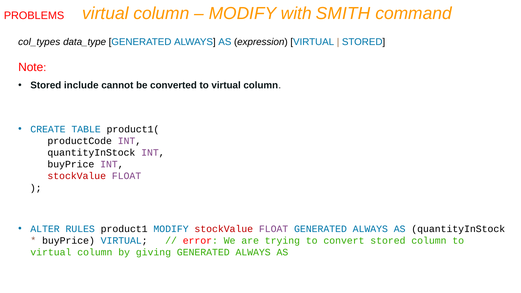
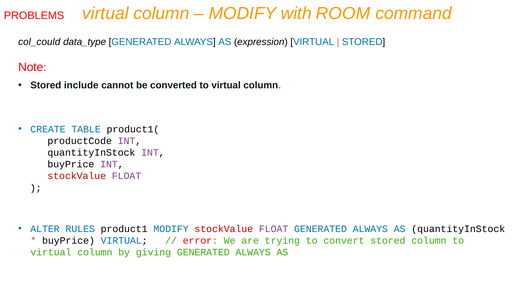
SMITH: SMITH -> ROOM (343, 14)
col_types: col_types -> col_could (39, 42)
